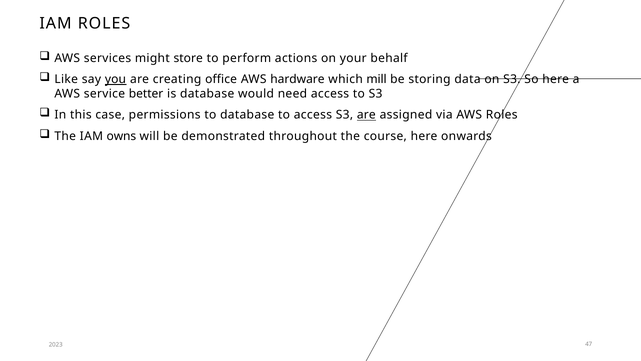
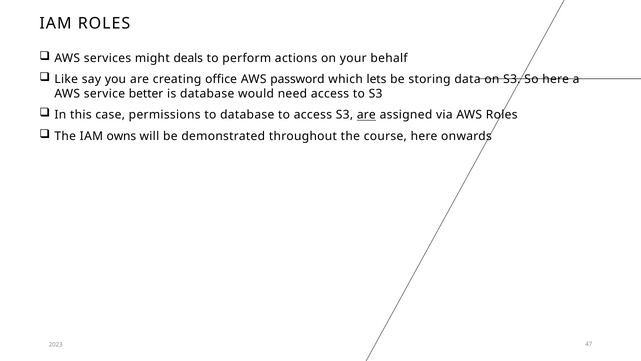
store: store -> deals (188, 58)
you underline: present -> none (115, 79)
hardware: hardware -> password (297, 79)
mill: mill -> lets (377, 79)
